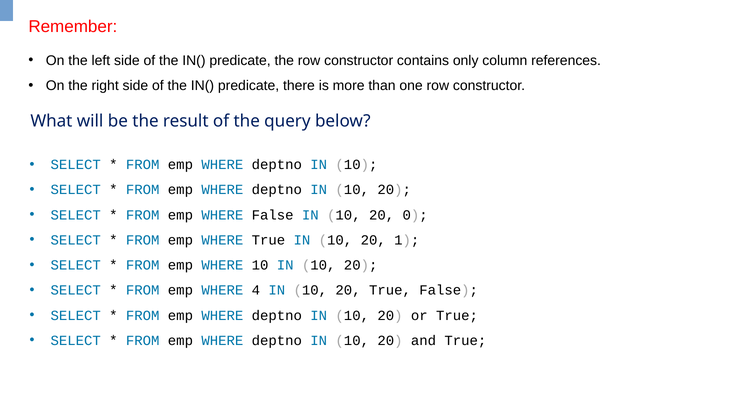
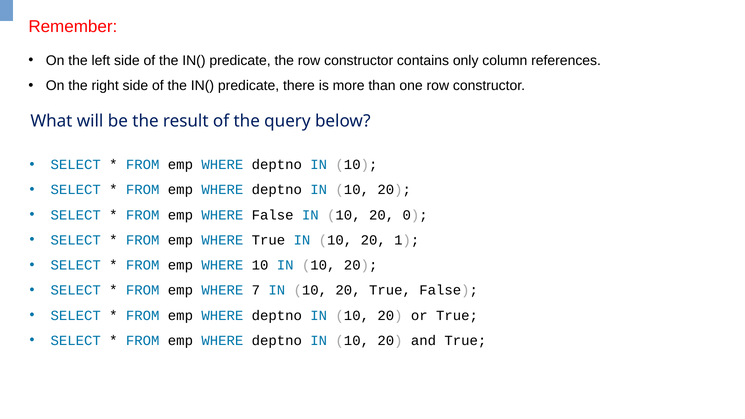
4: 4 -> 7 (256, 290)
